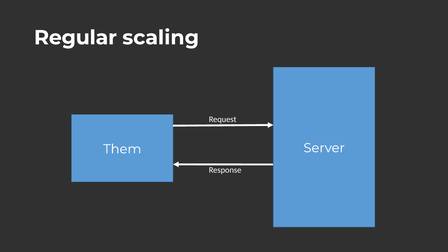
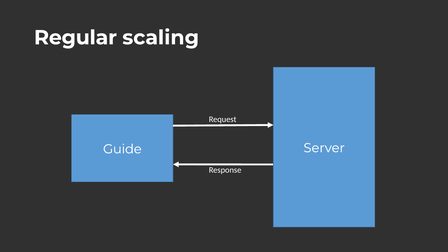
Them: Them -> Guide (122, 149)
